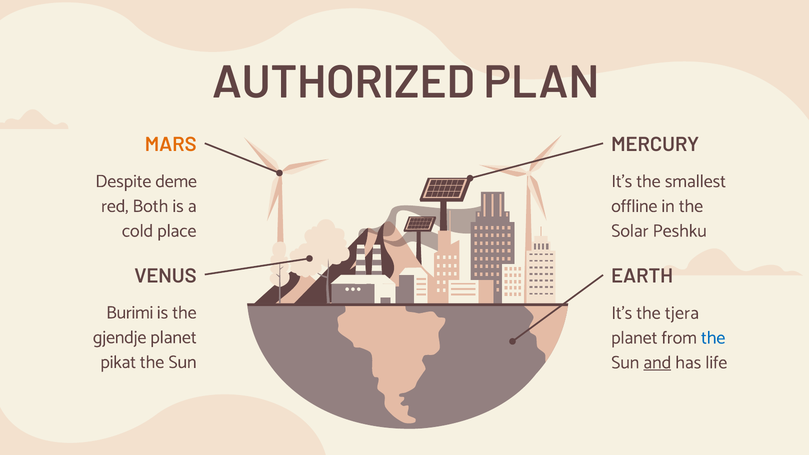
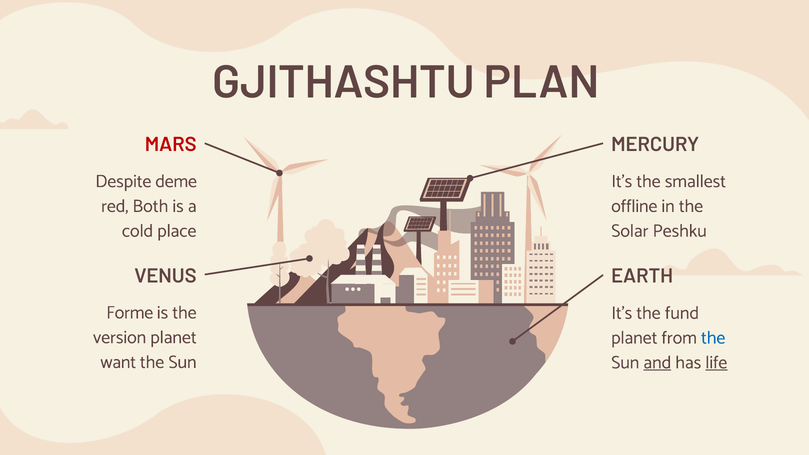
AUTHORIZED: AUTHORIZED -> GJITHASHTU (344, 82)
MARS colour: orange -> red (171, 145)
Burimi: Burimi -> Forme (130, 313)
tjera: tjera -> fund (682, 313)
gjendje: gjendje -> version (120, 337)
pikat: pikat -> want (118, 362)
life underline: none -> present (716, 362)
